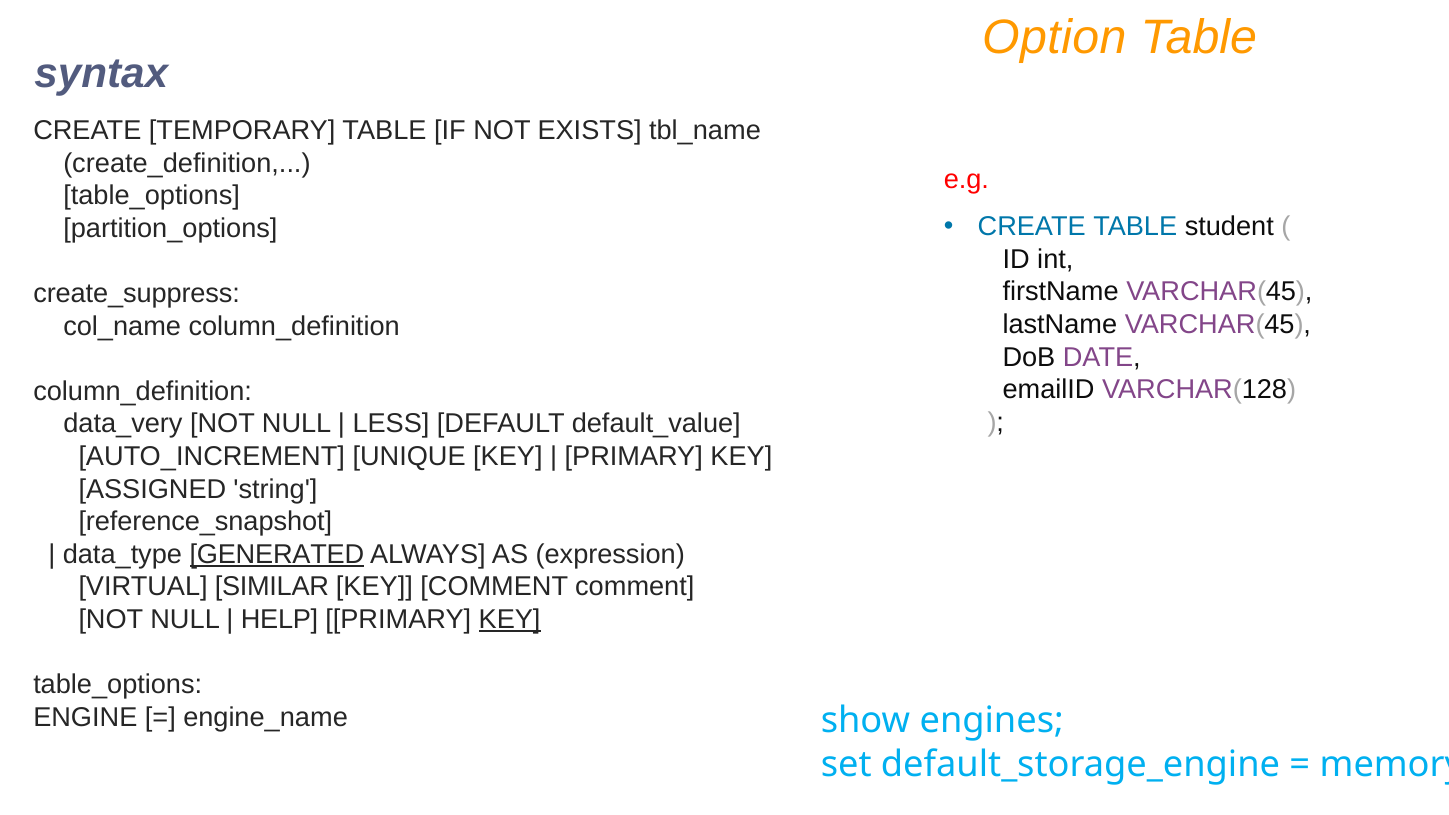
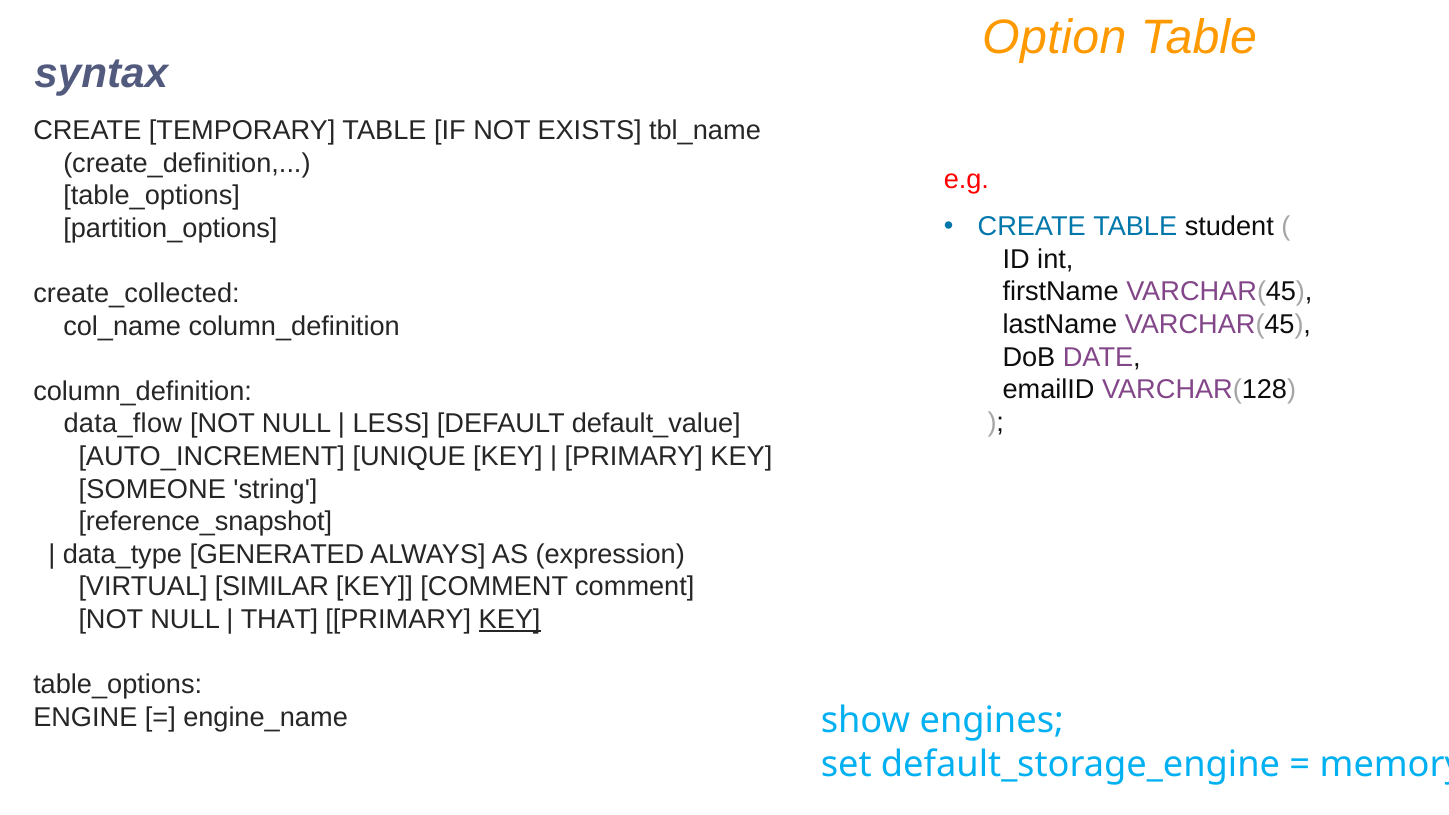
create_suppress: create_suppress -> create_collected (137, 294)
data_very: data_very -> data_flow (123, 424)
ASSIGNED: ASSIGNED -> SOMEONE (152, 489)
GENERATED underline: present -> none (277, 554)
HELP: HELP -> THAT (280, 620)
